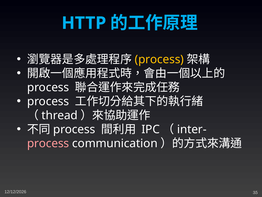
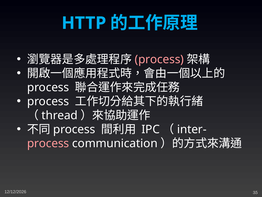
process colour: yellow -> pink (159, 59)
